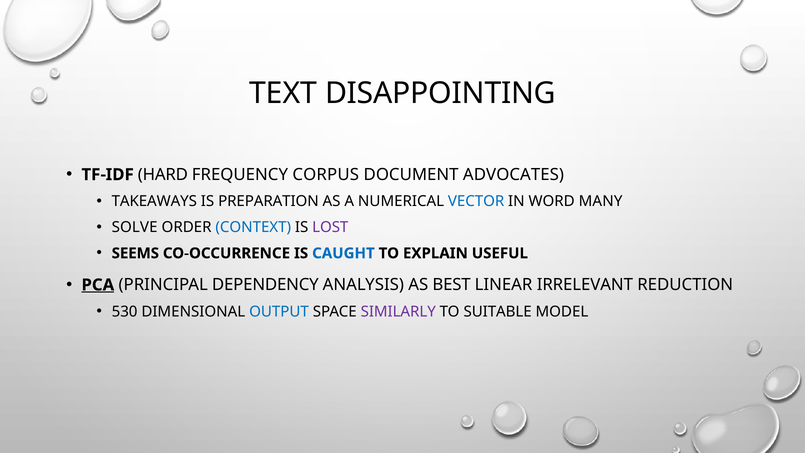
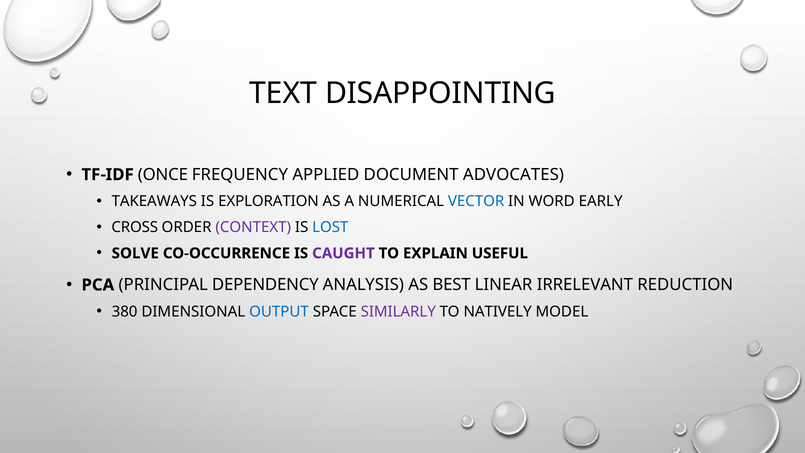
HARD: HARD -> ONCE (163, 175)
CORPUS: CORPUS -> APPLIED (326, 175)
PREPARATION: PREPARATION -> EXPLORATION (268, 201)
MANY: MANY -> EARLY (601, 201)
SOLVE: SOLVE -> CROSS (135, 227)
CONTEXT colour: blue -> purple (253, 227)
LOST colour: purple -> blue (330, 227)
SEEMS: SEEMS -> SOLVE (135, 253)
CAUGHT colour: blue -> purple (343, 253)
PCA underline: present -> none (98, 285)
530: 530 -> 380 (125, 312)
SUITABLE: SUITABLE -> NATIVELY (498, 312)
